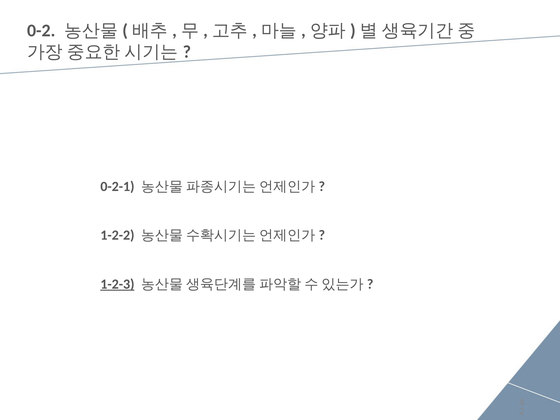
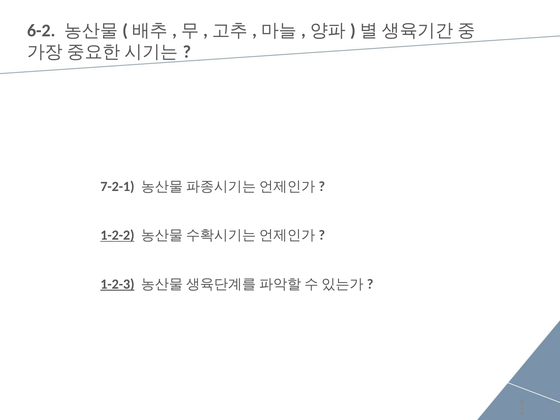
0-2: 0-2 -> 6-2 (41, 31)
0-2-1: 0-2-1 -> 7-2-1 (117, 187)
1-2-2 underline: none -> present (117, 235)
